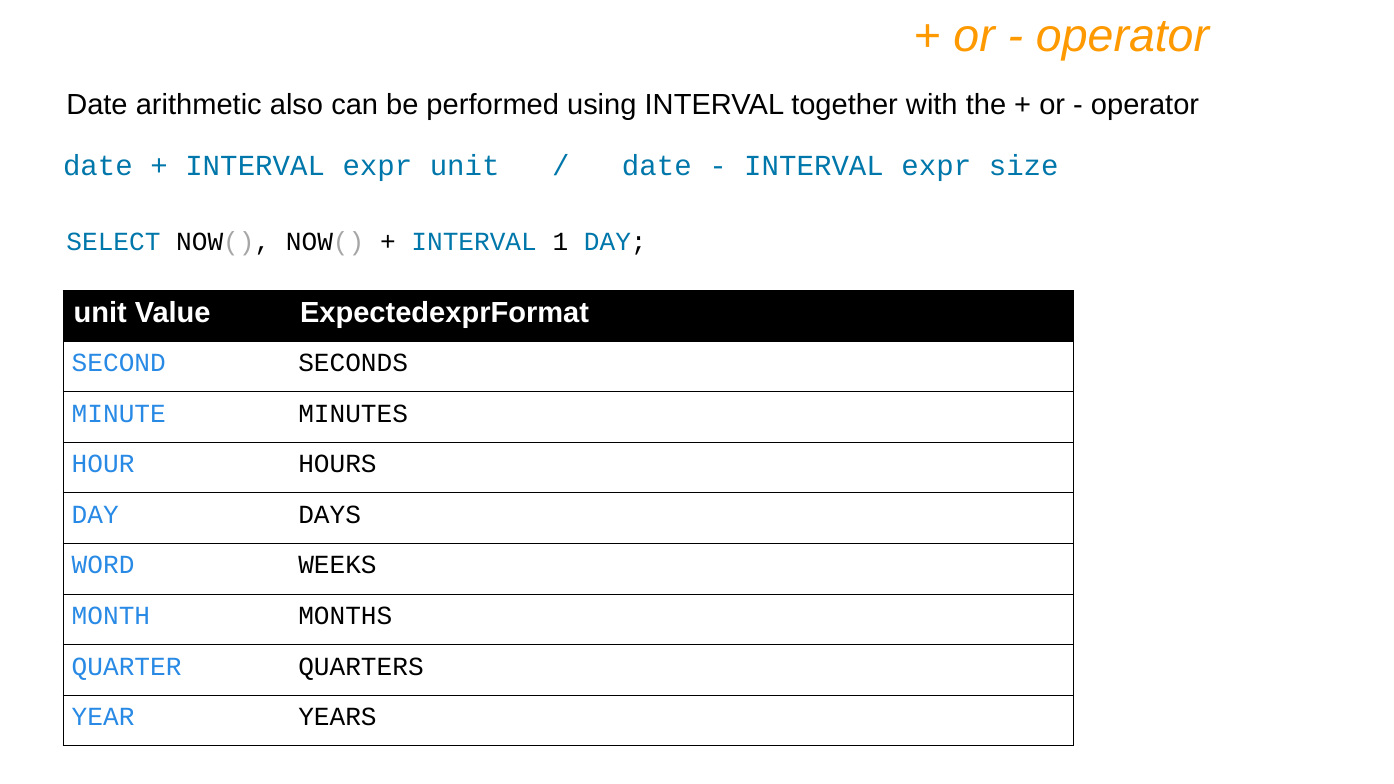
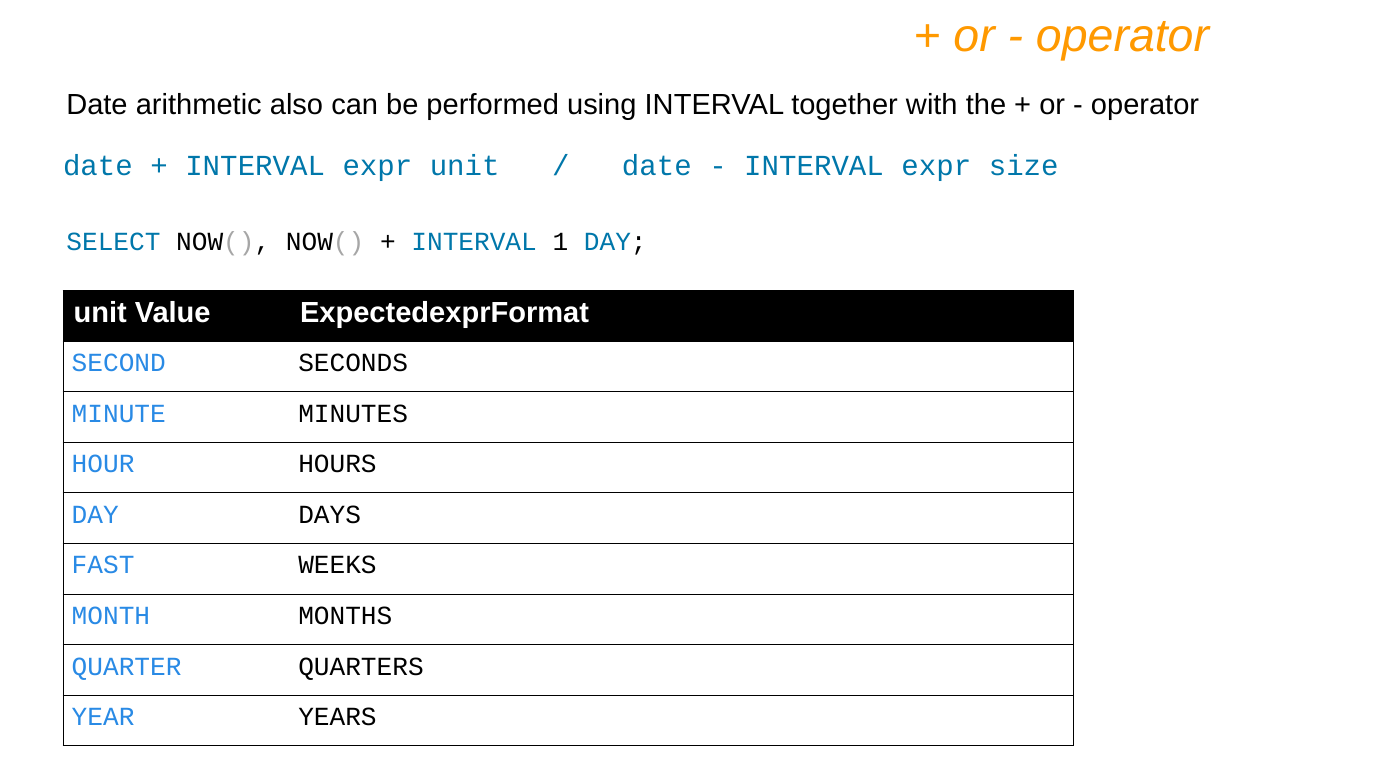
WORD: WORD -> FAST (103, 565)
